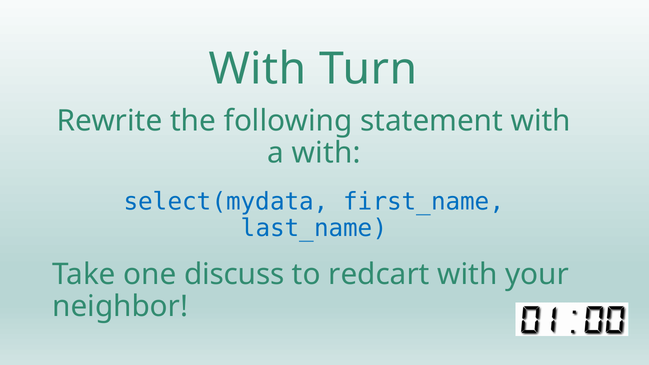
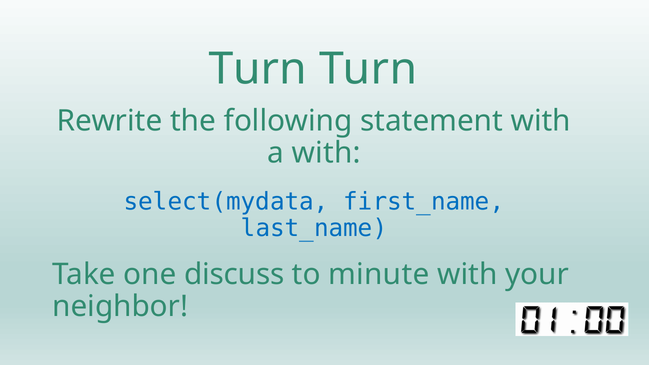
With: With -> Turn (258, 69)
redcart: redcart -> minute (379, 275)
